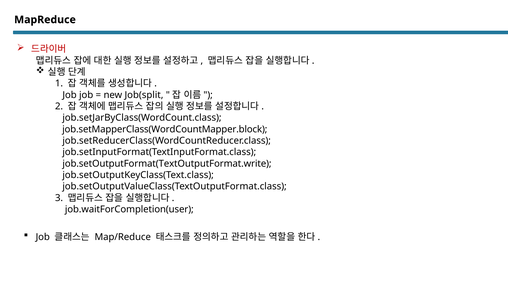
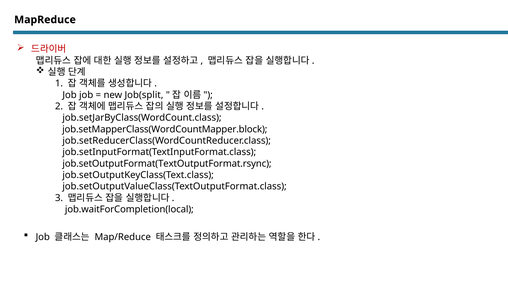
job.setOutputFormat(TextOutputFormat.write: job.setOutputFormat(TextOutputFormat.write -> job.setOutputFormat(TextOutputFormat.rsync (167, 163)
job.waitForCompletion(user: job.waitForCompletion(user -> job.waitForCompletion(local (129, 209)
